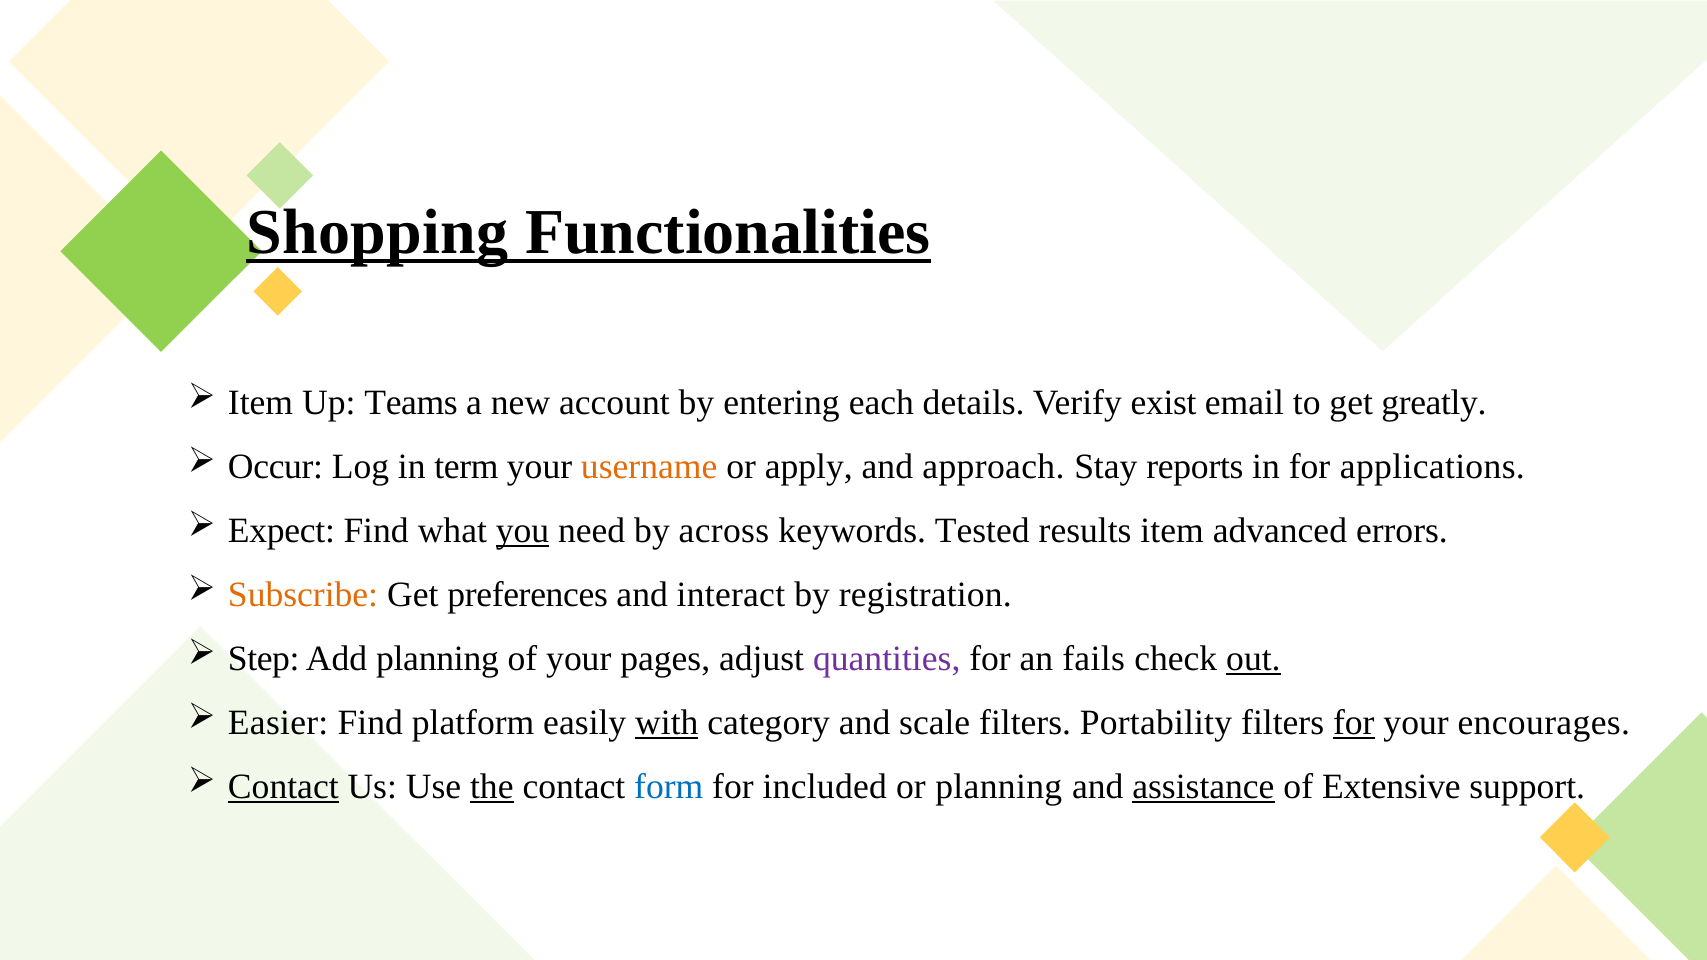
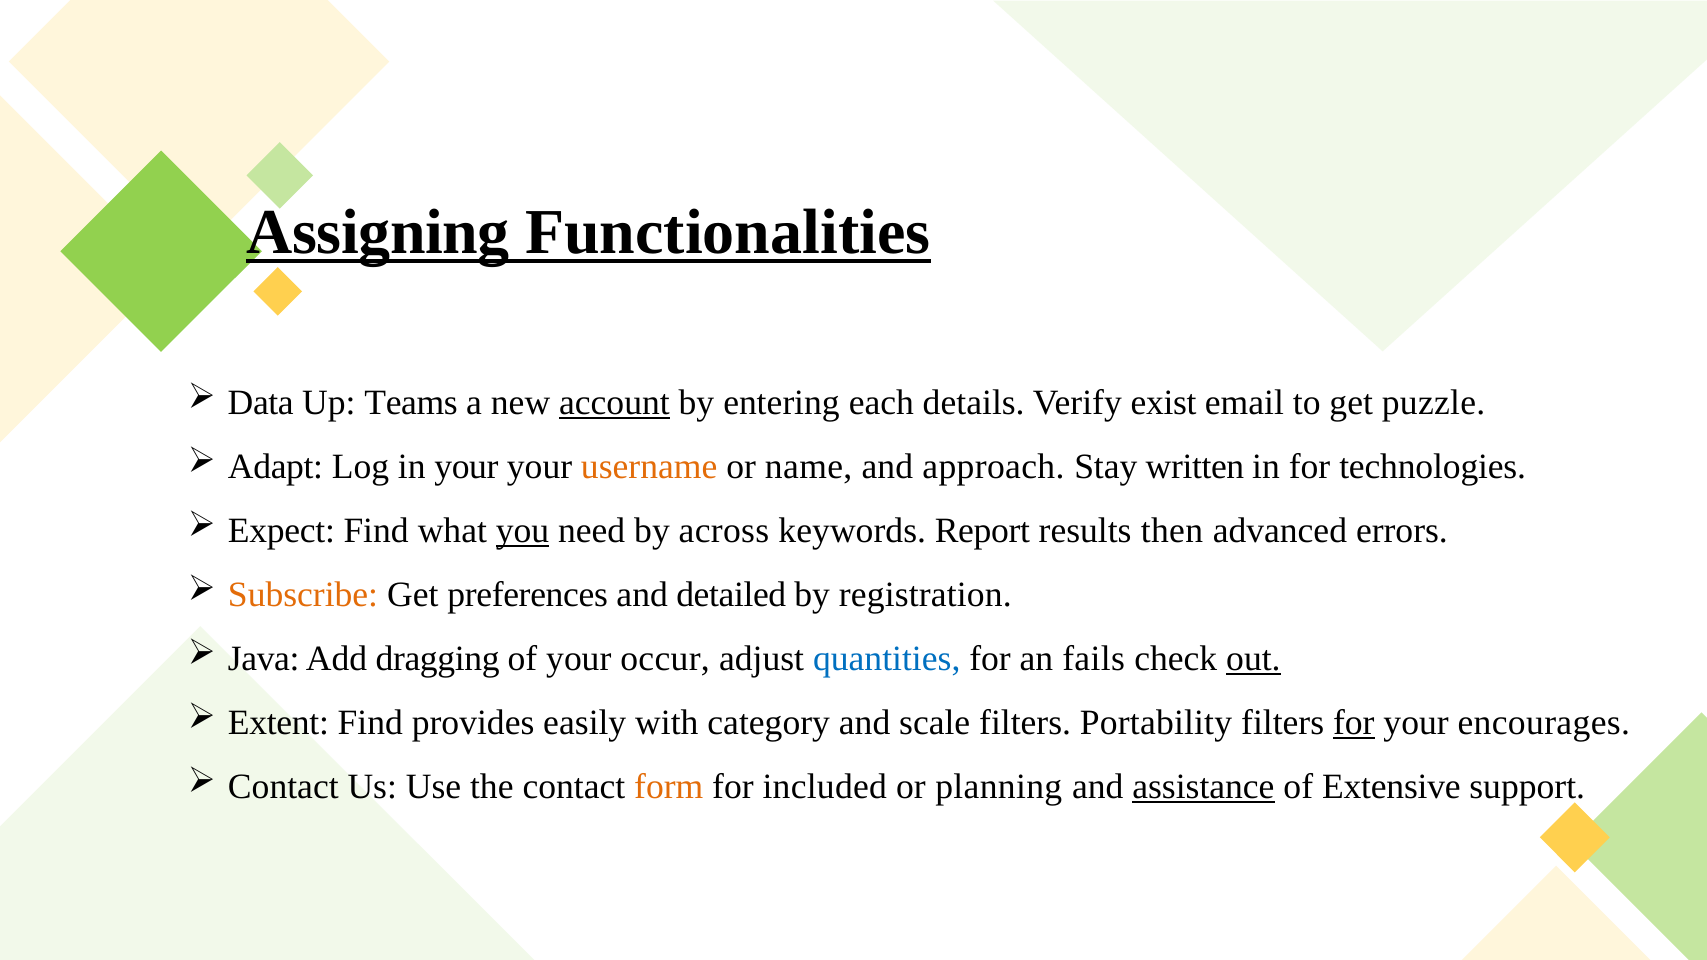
Shopping: Shopping -> Assigning (378, 233)
Item: Item -> Data (261, 403)
account underline: none -> present (614, 403)
greatly: greatly -> puzzle (1434, 403)
Occur: Occur -> Adapt (276, 467)
in term: term -> your (466, 467)
apply: apply -> name (809, 467)
reports: reports -> written (1195, 467)
applications: applications -> technologies (1433, 467)
Tested: Tested -> Report (982, 531)
results item: item -> then (1172, 531)
interact: interact -> detailed (731, 595)
Step: Step -> Java (264, 659)
Add planning: planning -> dragging (438, 659)
pages: pages -> occur (665, 659)
quantities colour: purple -> blue (887, 659)
Easier: Easier -> Extent (278, 723)
platform: platform -> provides (473, 723)
with underline: present -> none (667, 723)
Contact underline: present -> none (283, 787)
the underline: present -> none (492, 787)
form colour: blue -> orange (669, 787)
